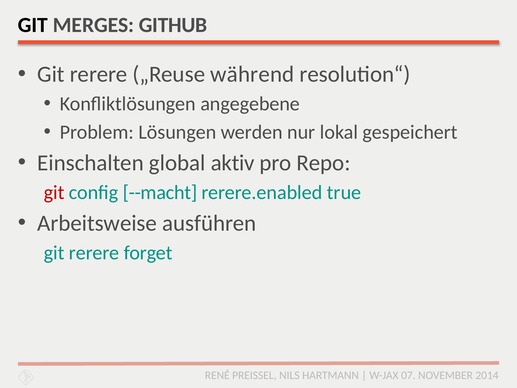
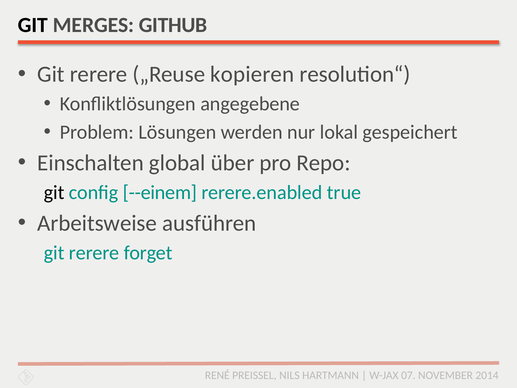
während: während -> kopieren (252, 74)
aktiv: aktiv -> über (233, 163)
git colour: red -> black (54, 192)
--macht: --macht -> --einem (160, 192)
